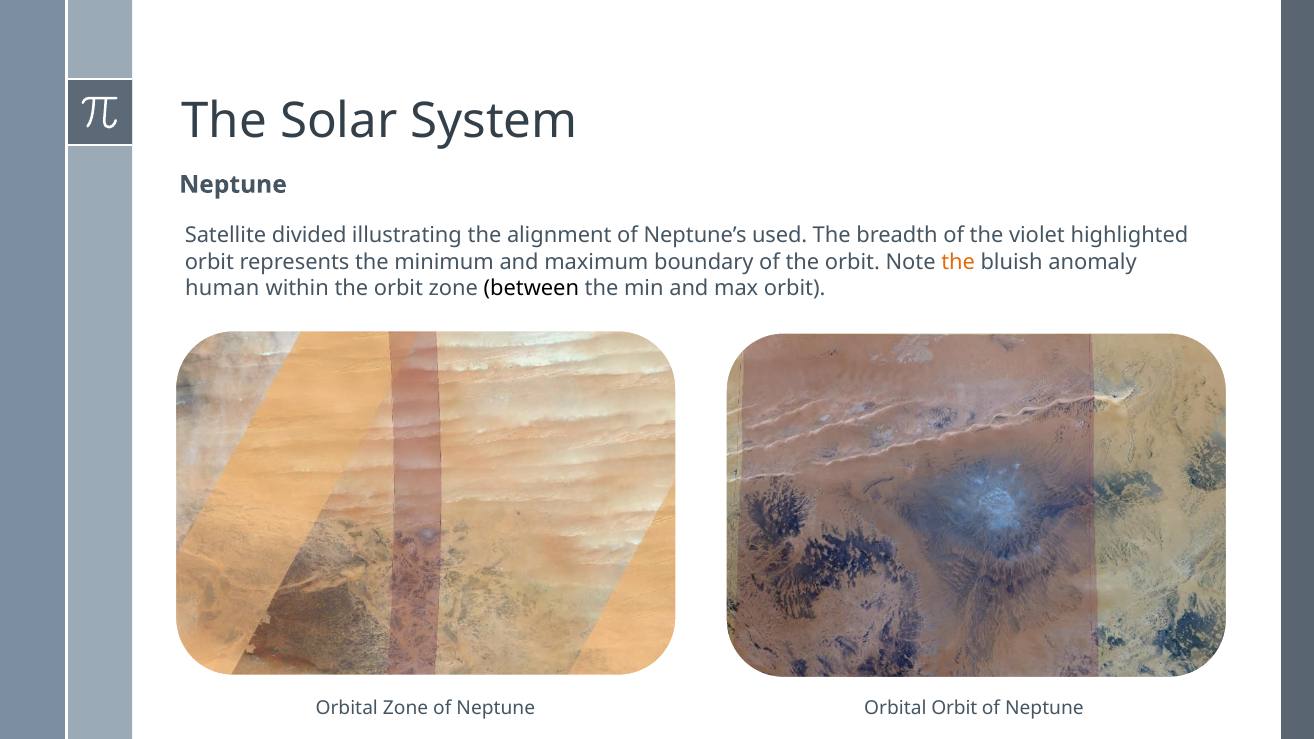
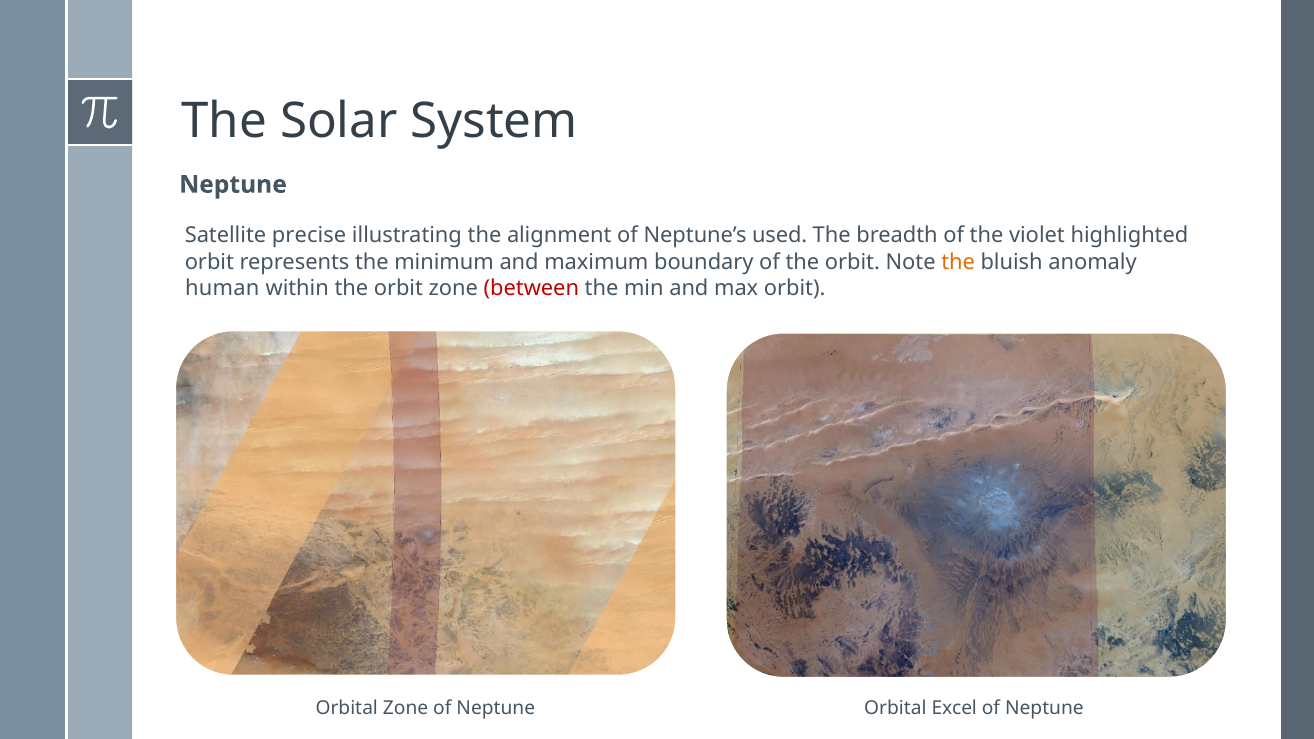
divided: divided -> precise (309, 236)
between colour: black -> red (531, 288)
Orbit: Orbit -> Excel (954, 709)
